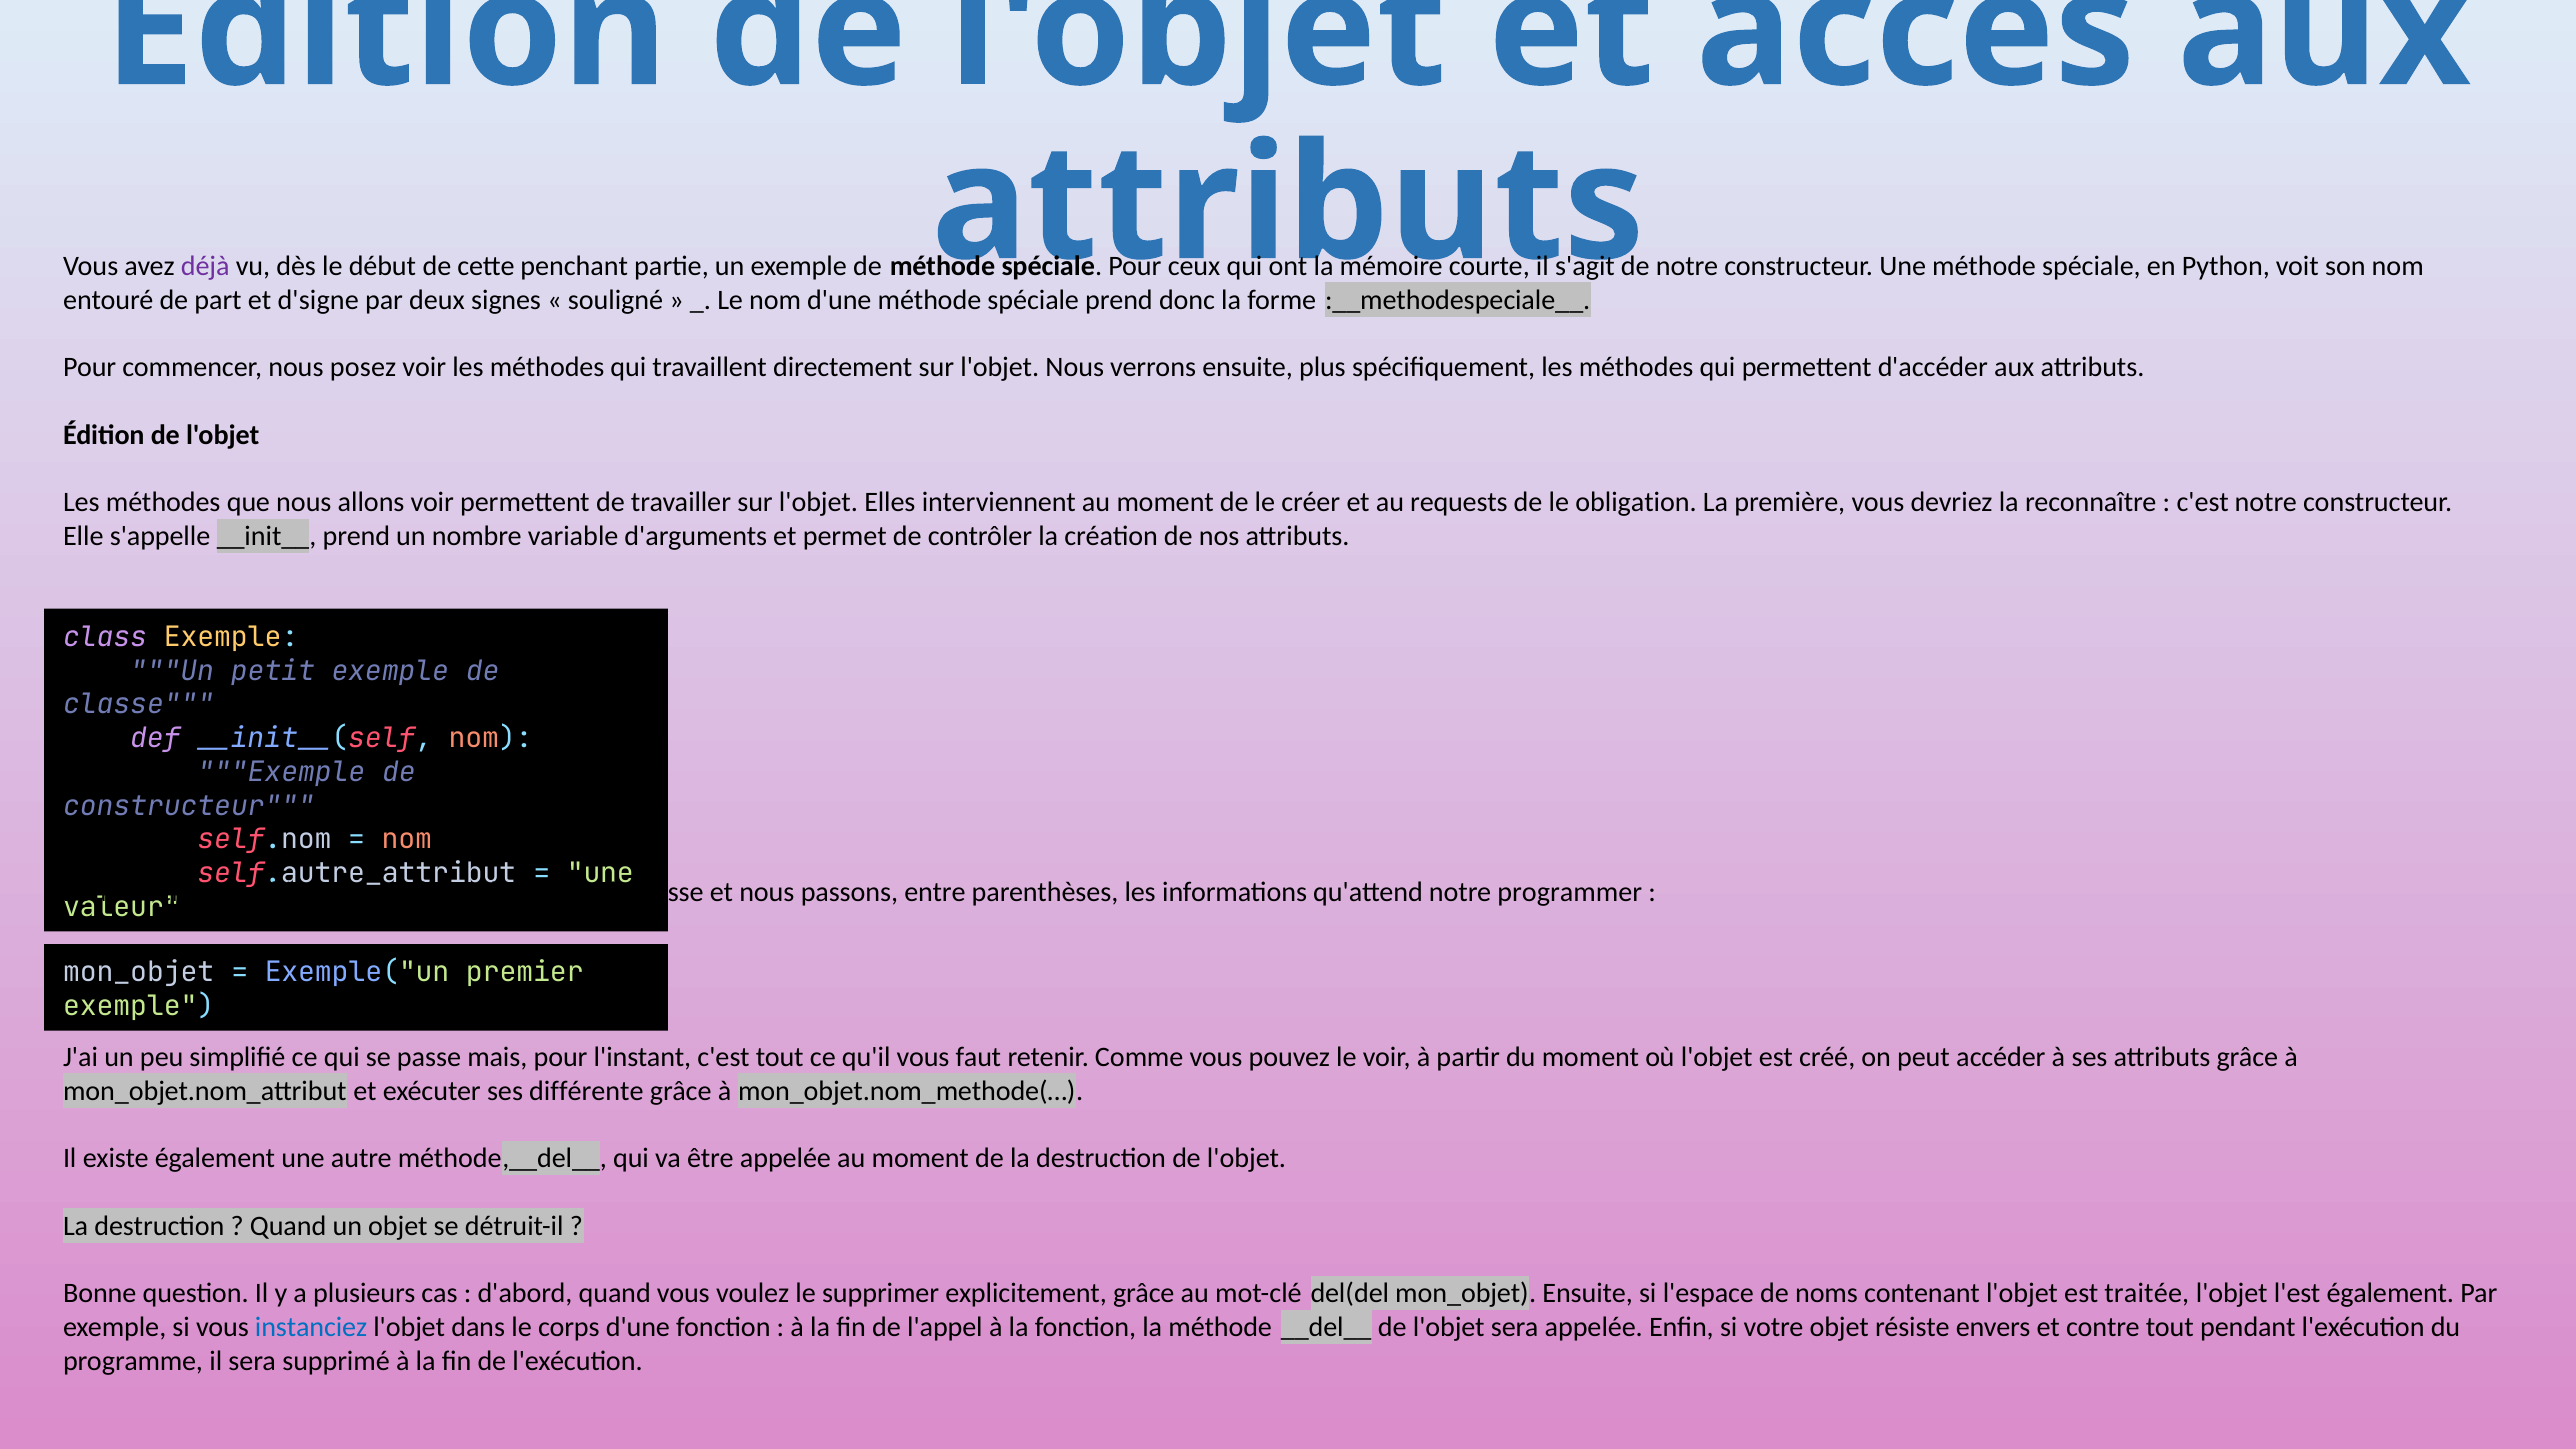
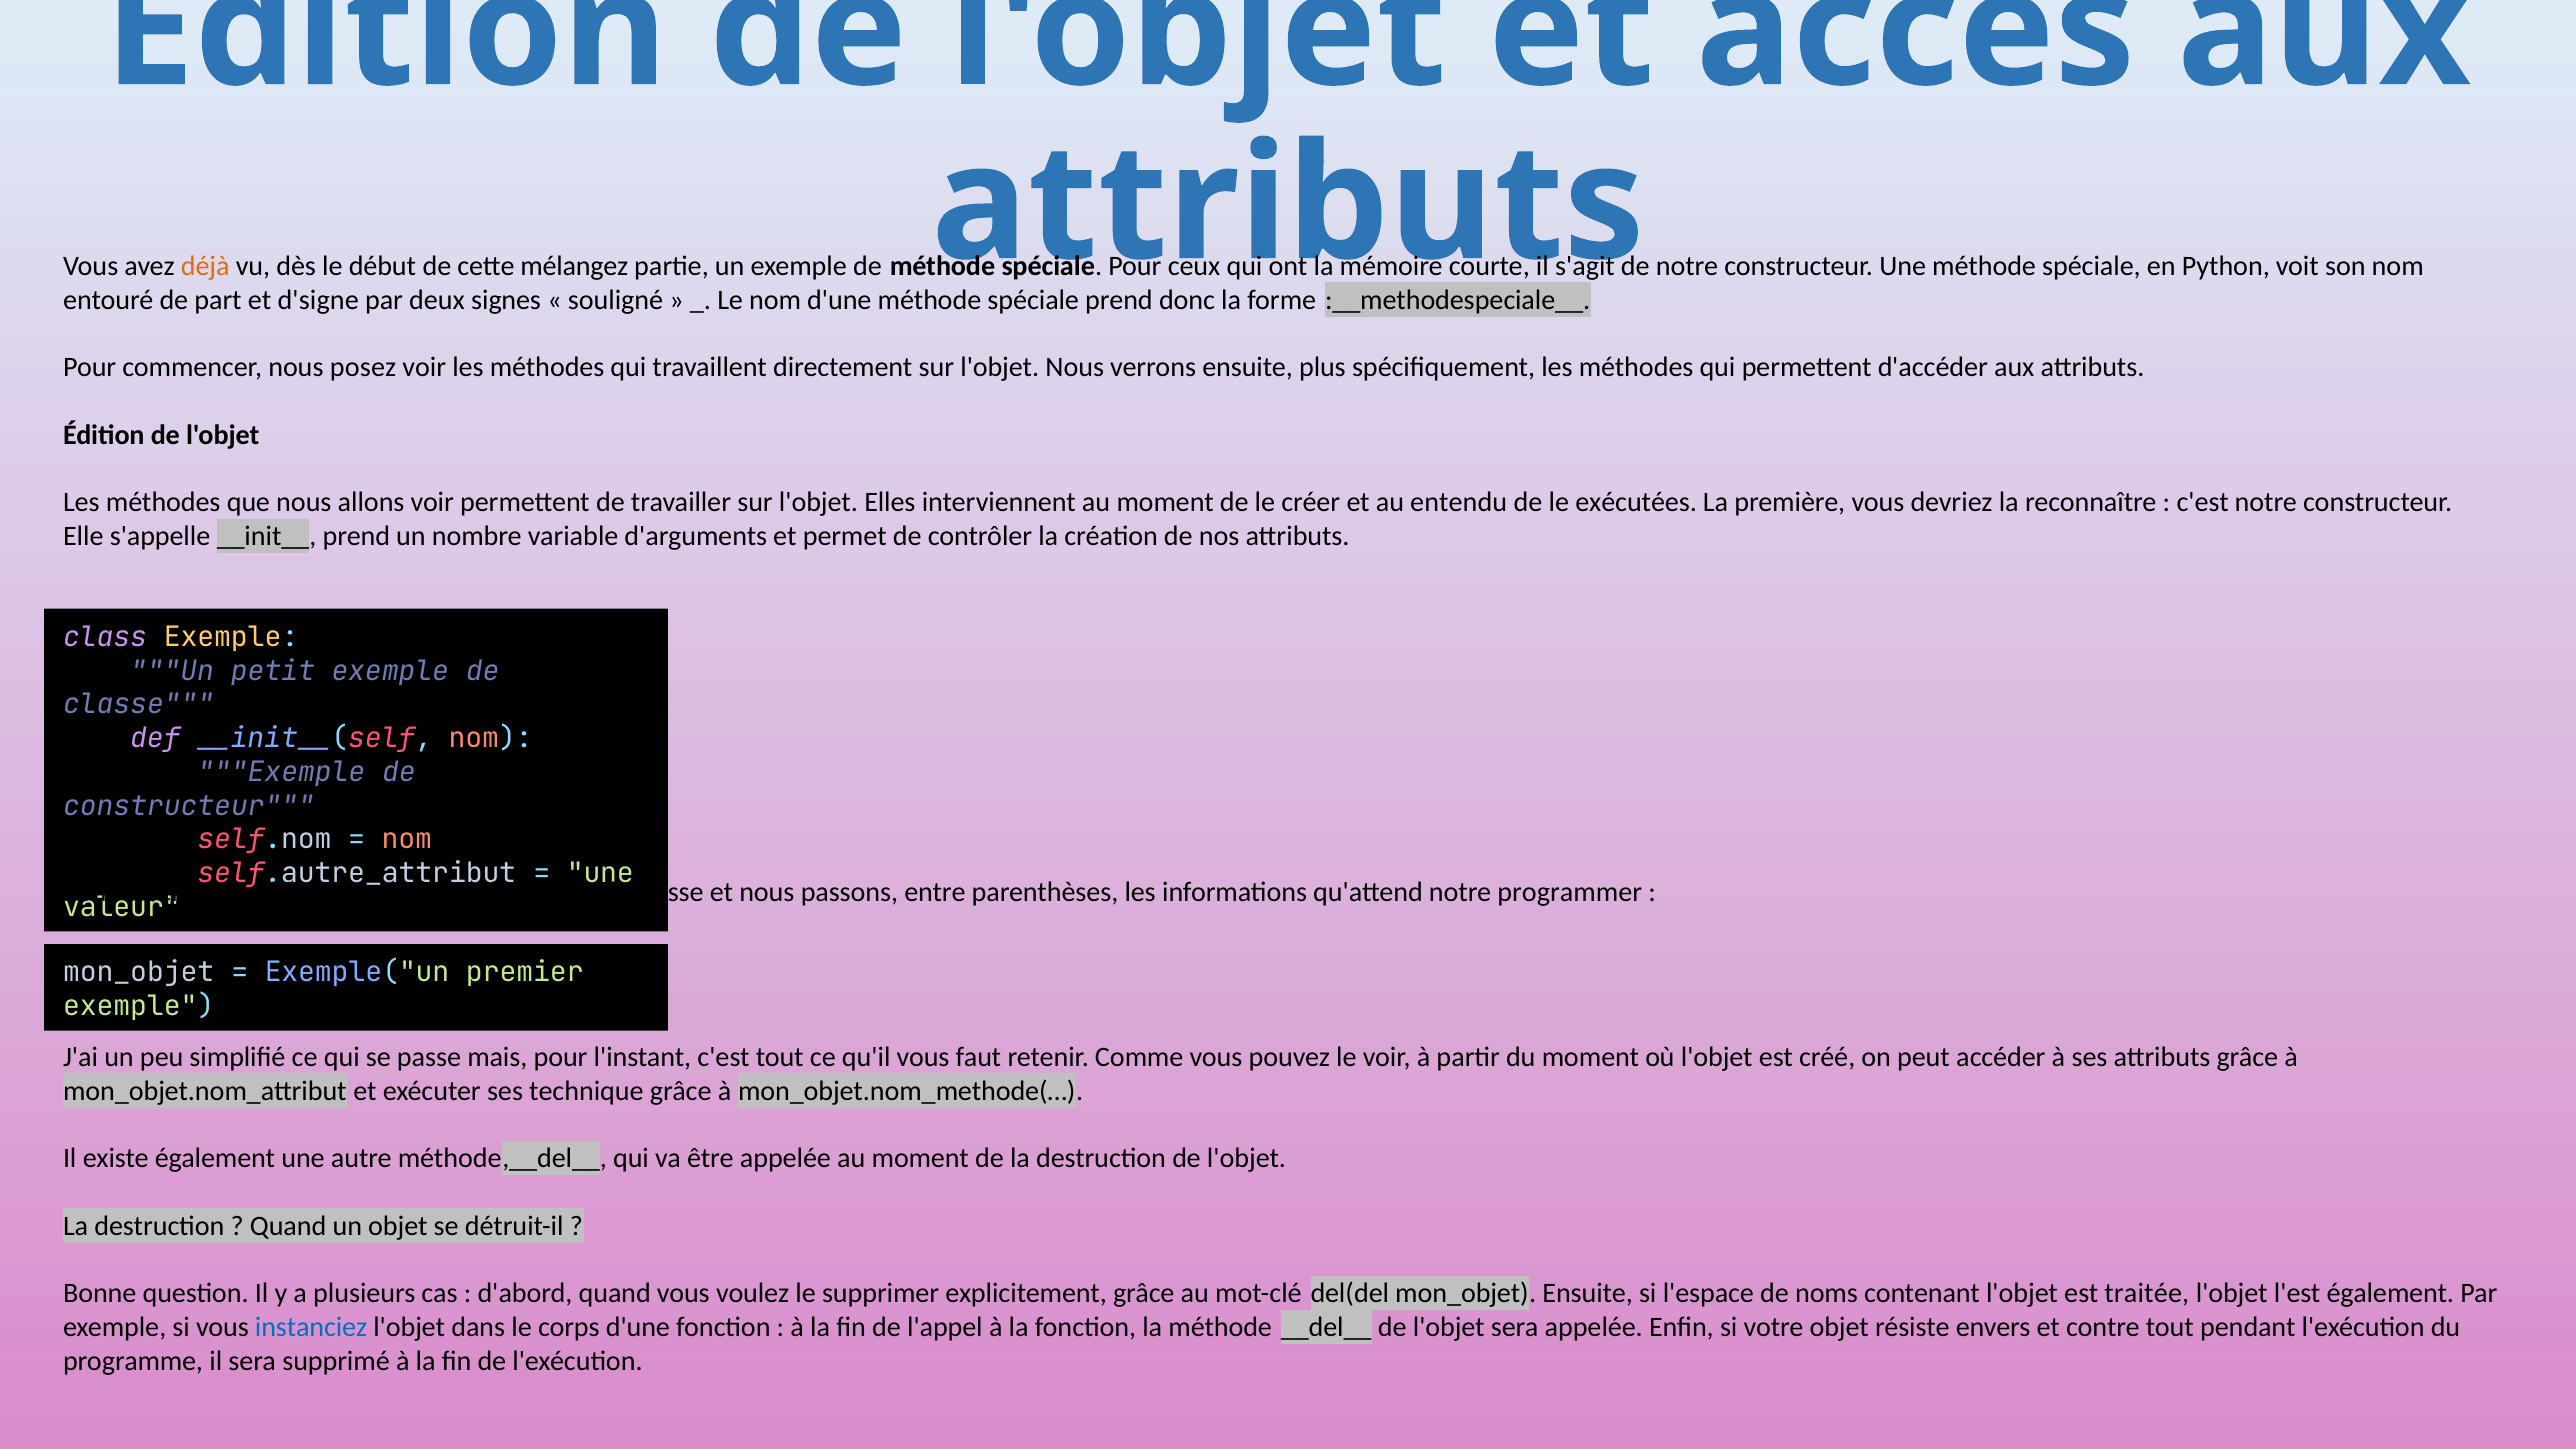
déjà colour: purple -> orange (205, 266)
penchant: penchant -> mélangez (574, 266)
requests: requests -> entendu (1459, 503)
obligation: obligation -> exécutées (1636, 503)
différente: différente -> technique (586, 1091)
